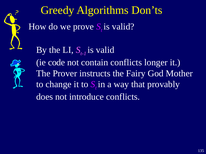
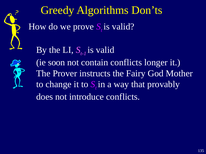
code: code -> soon (57, 63)
